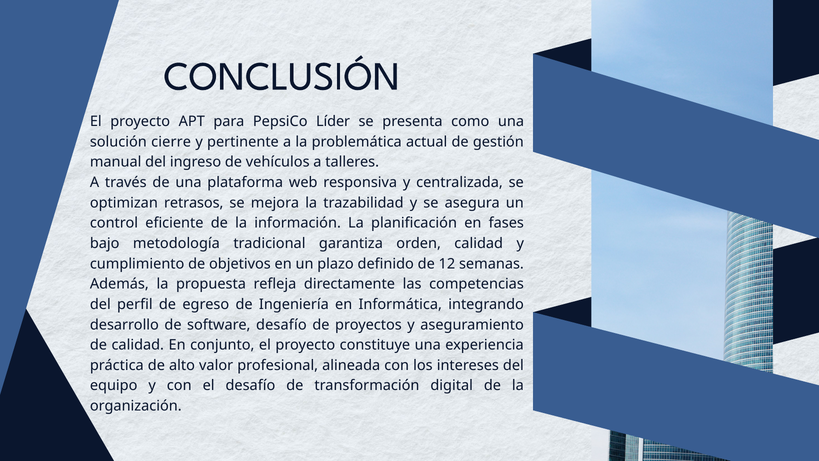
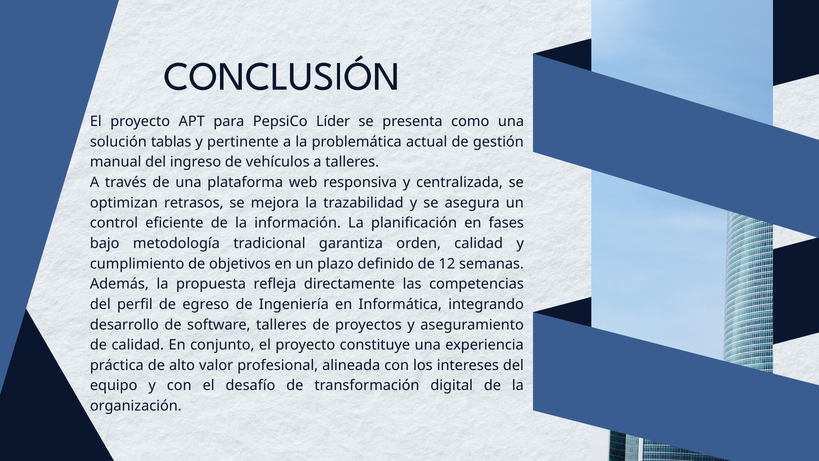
cierre: cierre -> tablas (171, 142)
software desafío: desafío -> talleres (281, 324)
